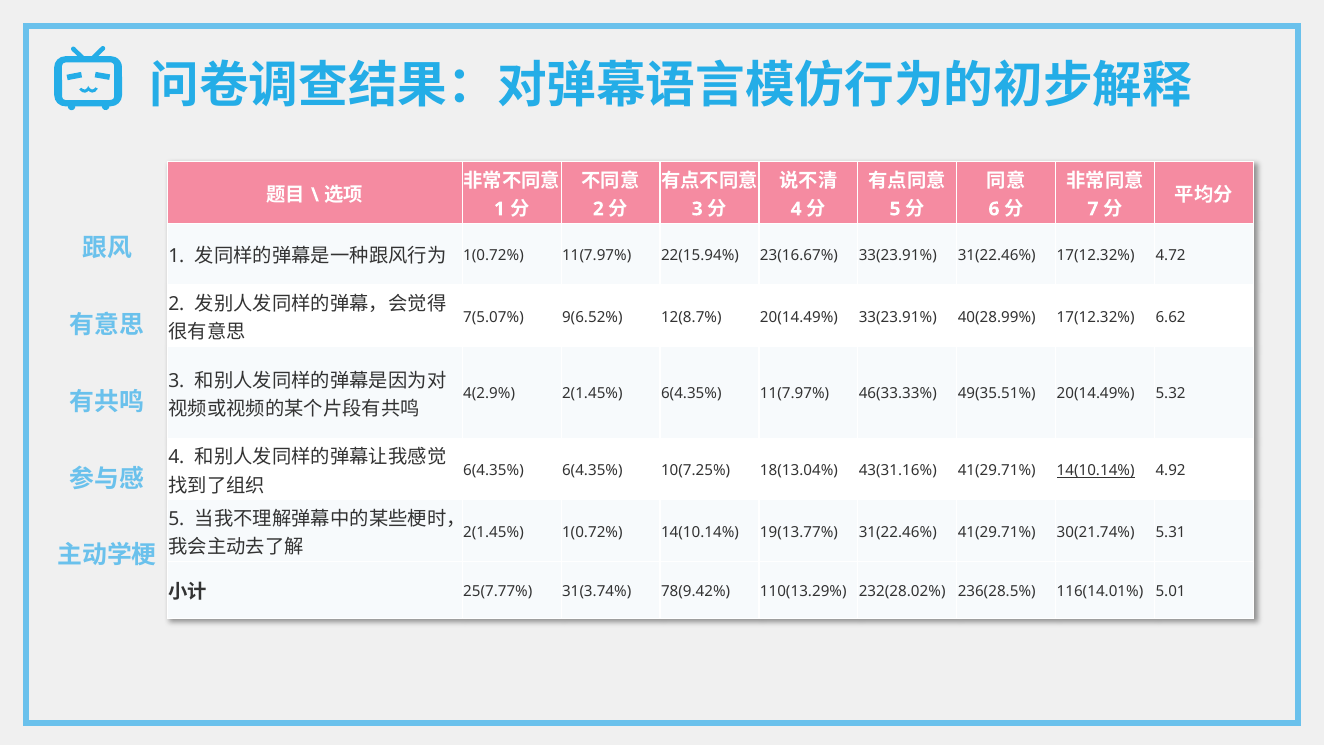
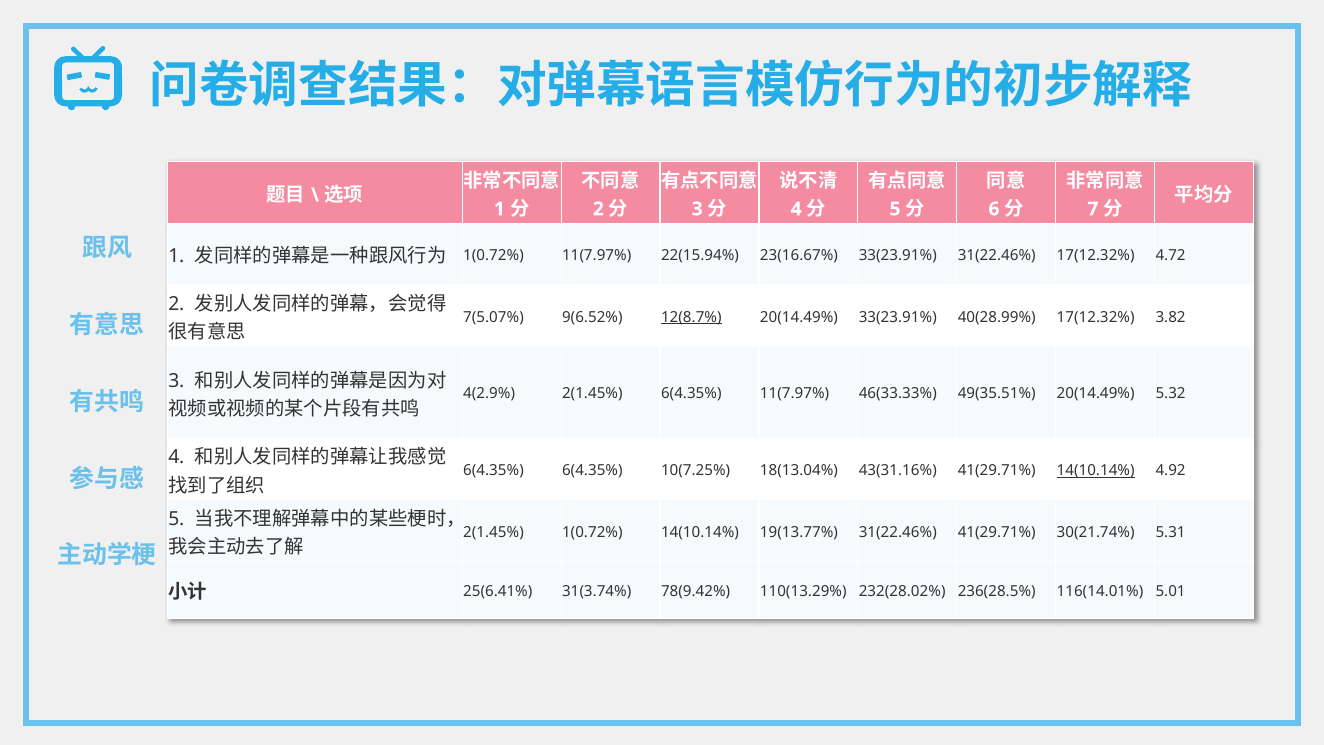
12(8.7% underline: none -> present (691, 317)
6.62: 6.62 -> 3.82 (1171, 317)
25(7.77%: 25(7.77% -> 25(6.41% (498, 591)
